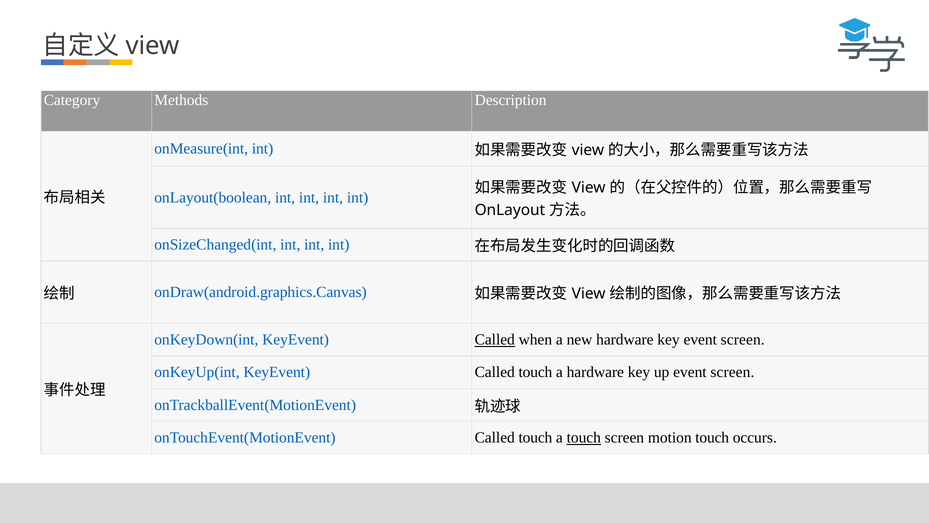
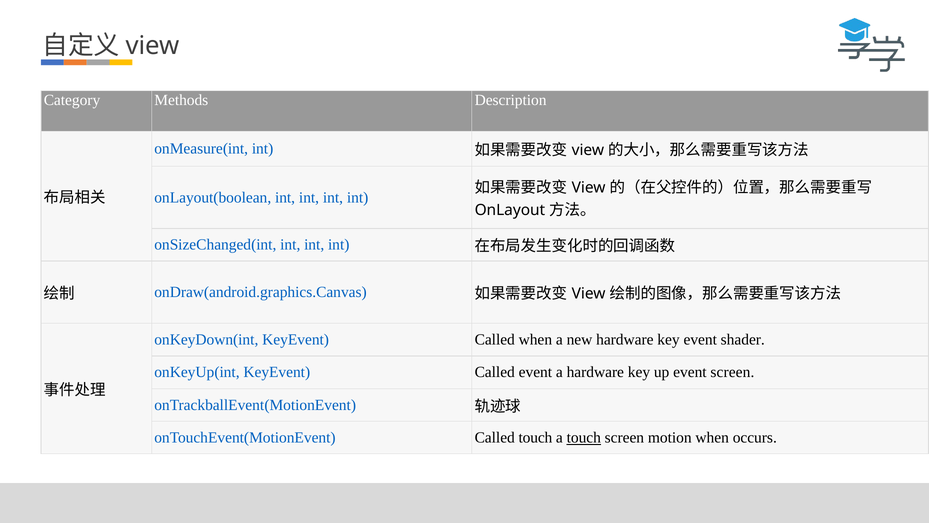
Called underline: present -> none (495, 340)
key event screen: screen -> shader (743, 340)
KeyEvent Called touch: touch -> event (535, 372)
motion touch: touch -> when (712, 437)
